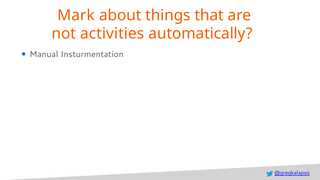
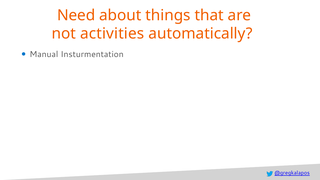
Mark: Mark -> Need (76, 15)
